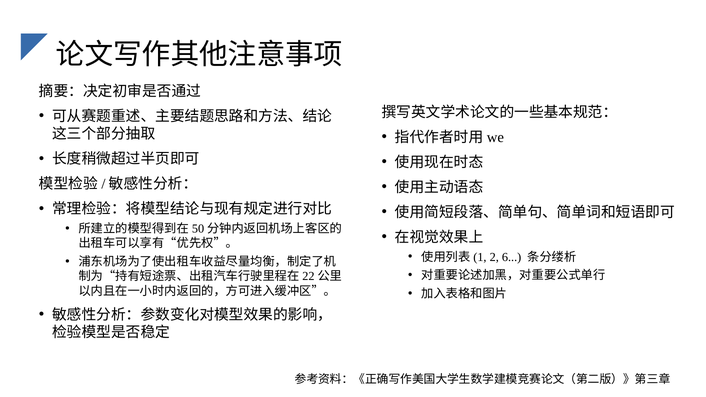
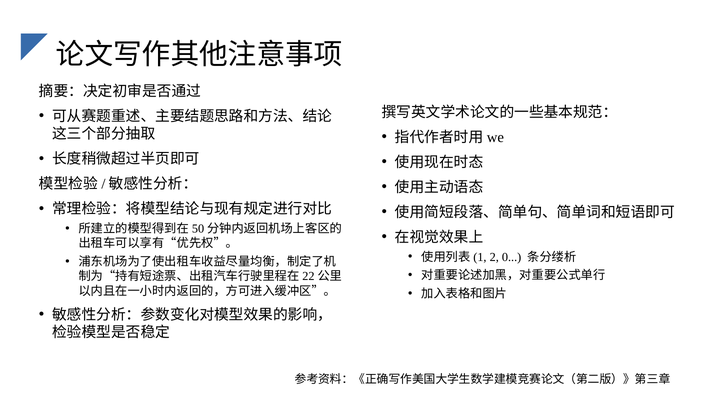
6: 6 -> 0 (512, 257)
